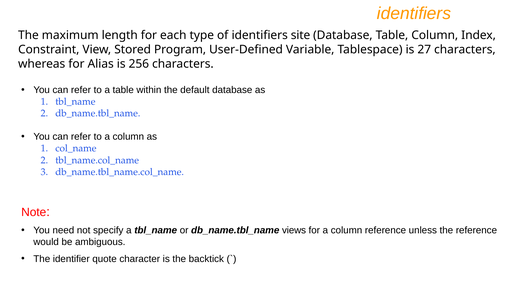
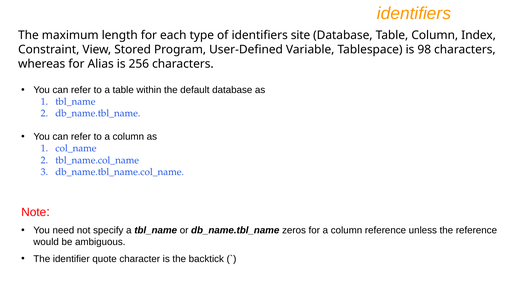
27: 27 -> 98 (424, 50)
views: views -> zeros (294, 231)
